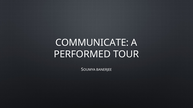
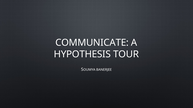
PERFORMED: PERFORMED -> HYPOTHESIS (82, 54)
